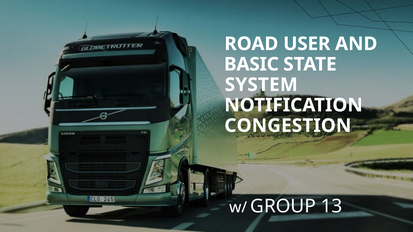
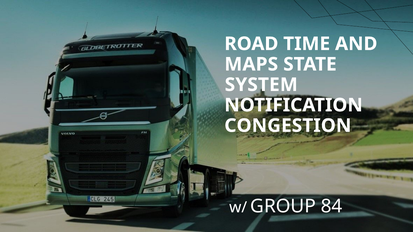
USER: USER -> TIME (307, 44)
BASIC: BASIC -> MAPS (251, 64)
13: 13 -> 84 (332, 207)
